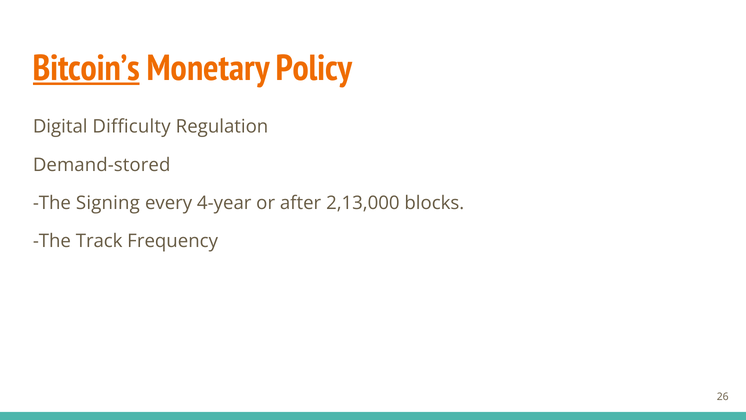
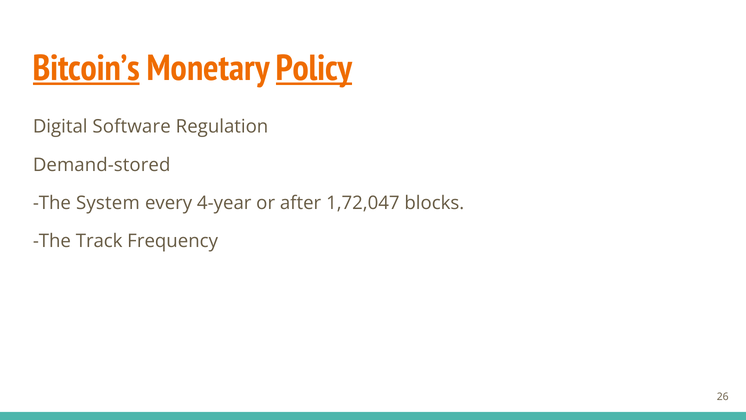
Policy underline: none -> present (314, 68)
Difficulty: Difficulty -> Software (132, 127)
Signing: Signing -> System (108, 203)
2,13,000: 2,13,000 -> 1,72,047 (363, 203)
